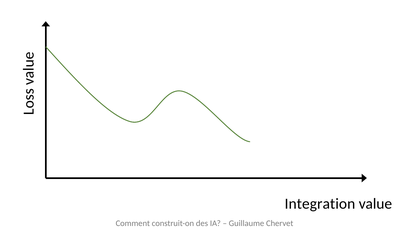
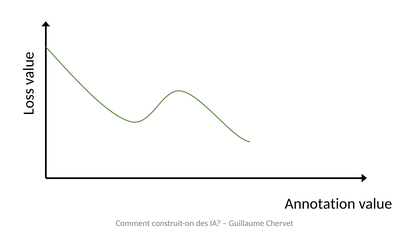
Integration: Integration -> Annotation (320, 204)
